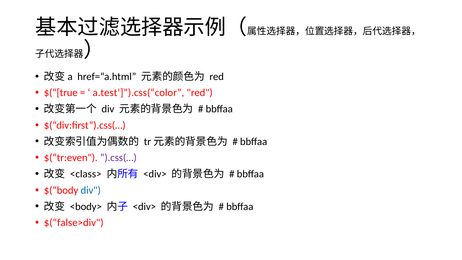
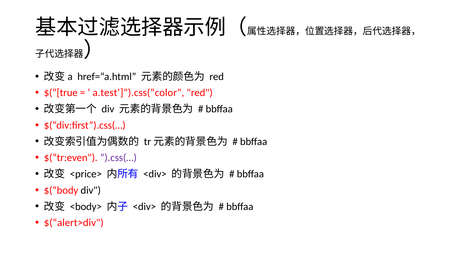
<class>: <class> -> <price> (86, 174)
div colour: blue -> black (91, 190)
$(“false>div: $(“false>div -> $(“alert>div (74, 223)
